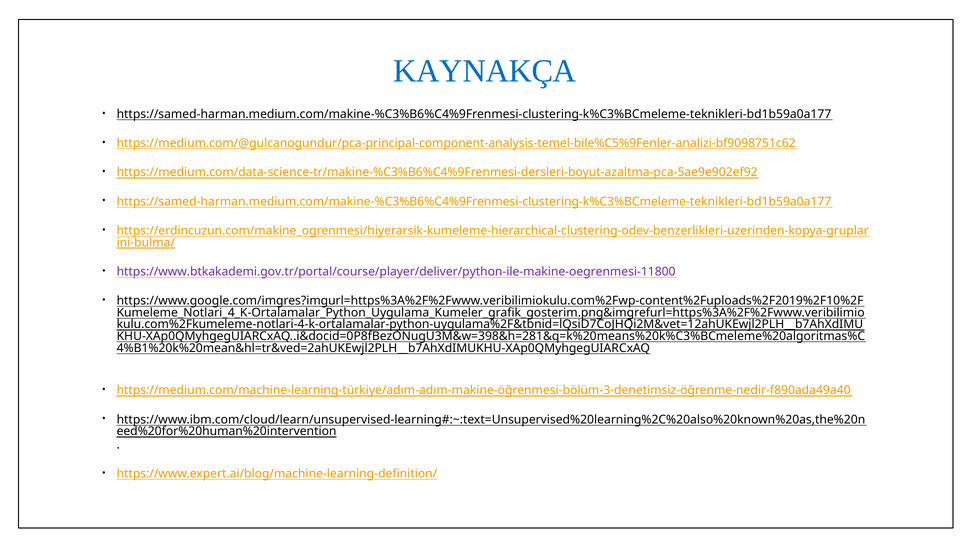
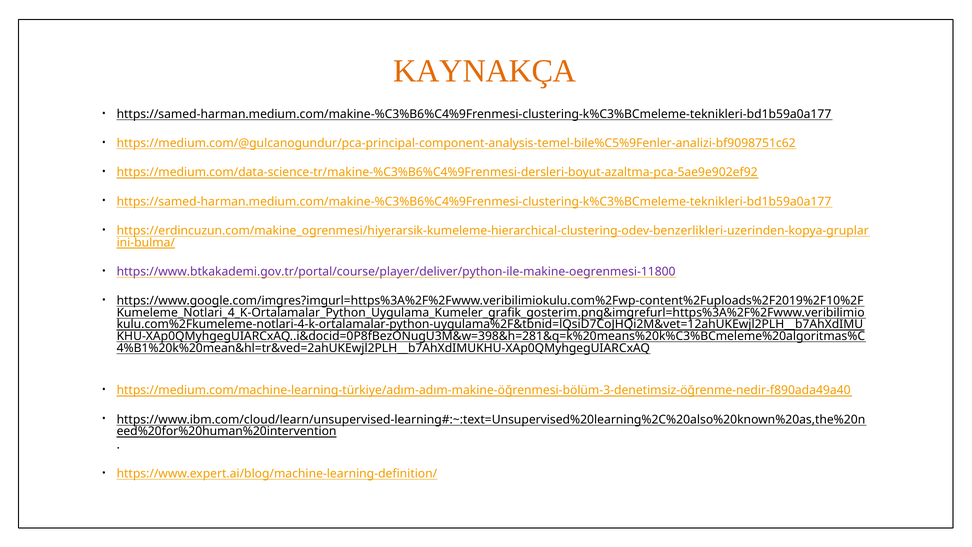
KAYNAKÇA colour: blue -> orange (485, 71)
